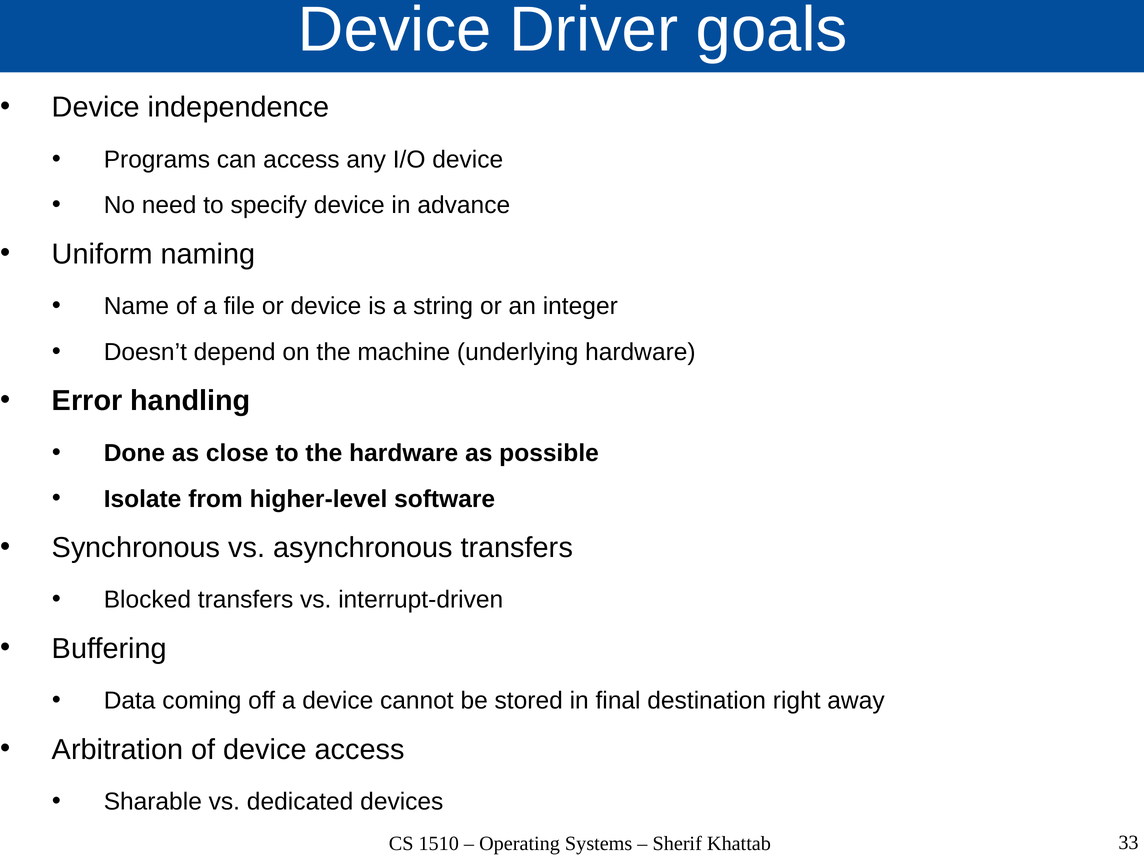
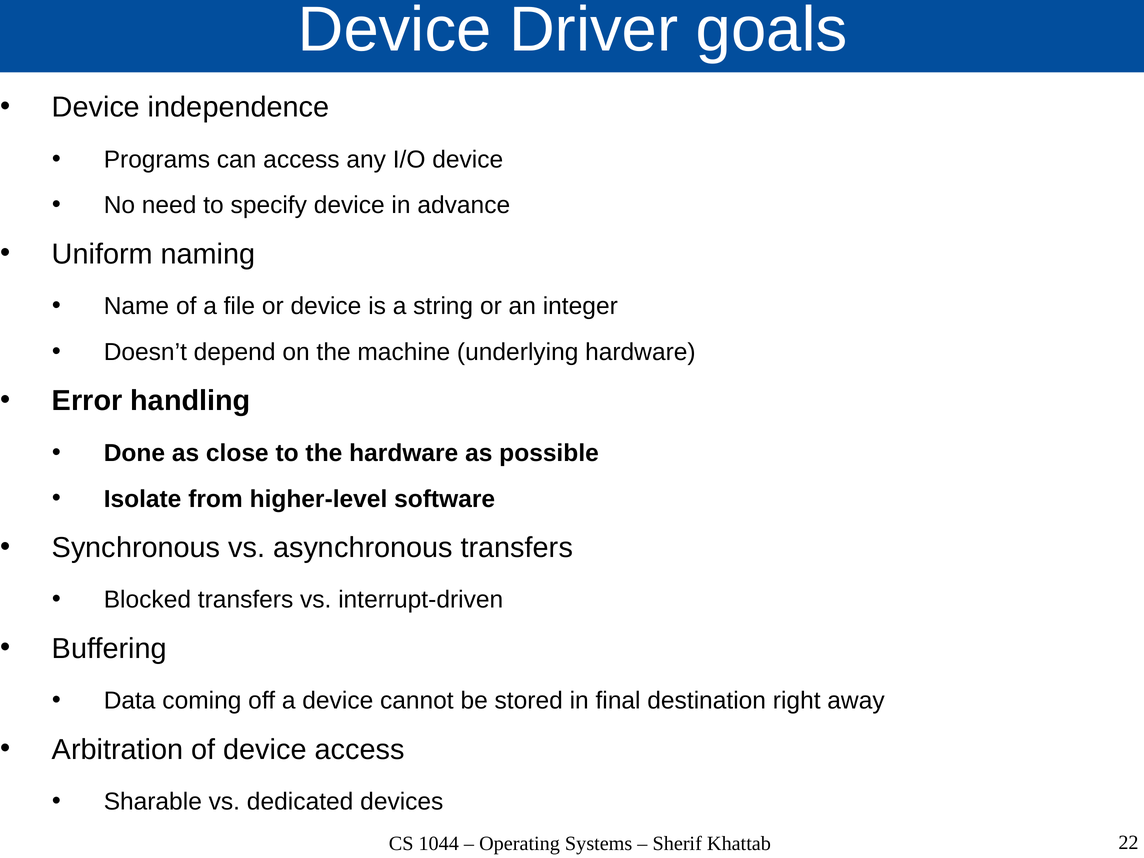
1510: 1510 -> 1044 (439, 843)
33: 33 -> 22 (1128, 843)
